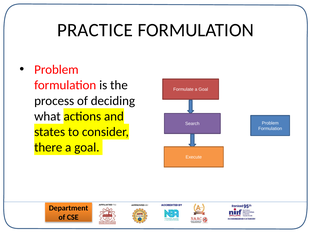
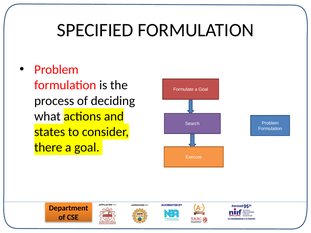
PRACTICE: PRACTICE -> SPECIFIED (95, 30)
